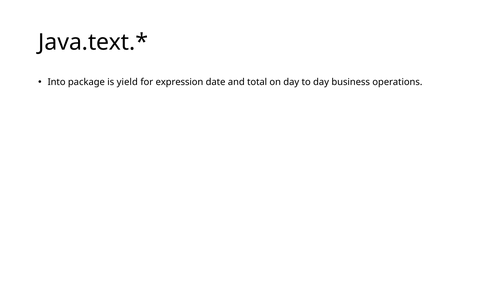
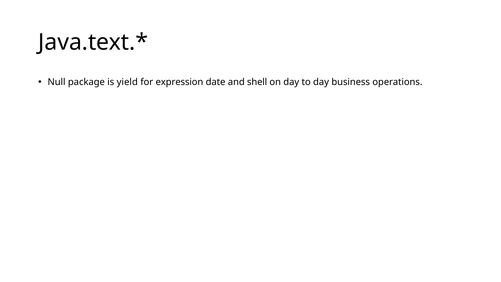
Into: Into -> Null (57, 82)
total: total -> shell (257, 82)
